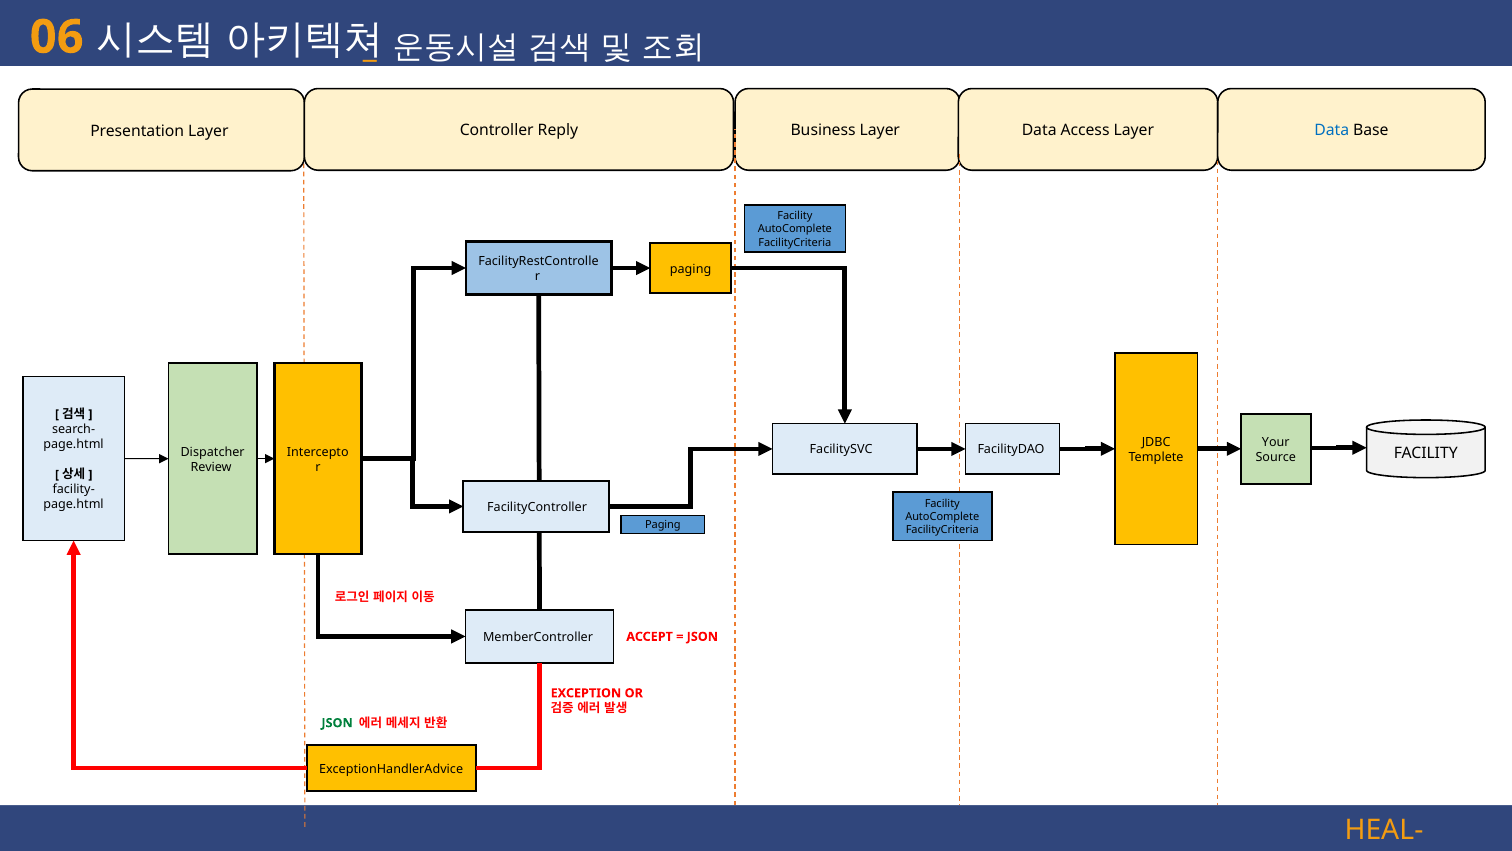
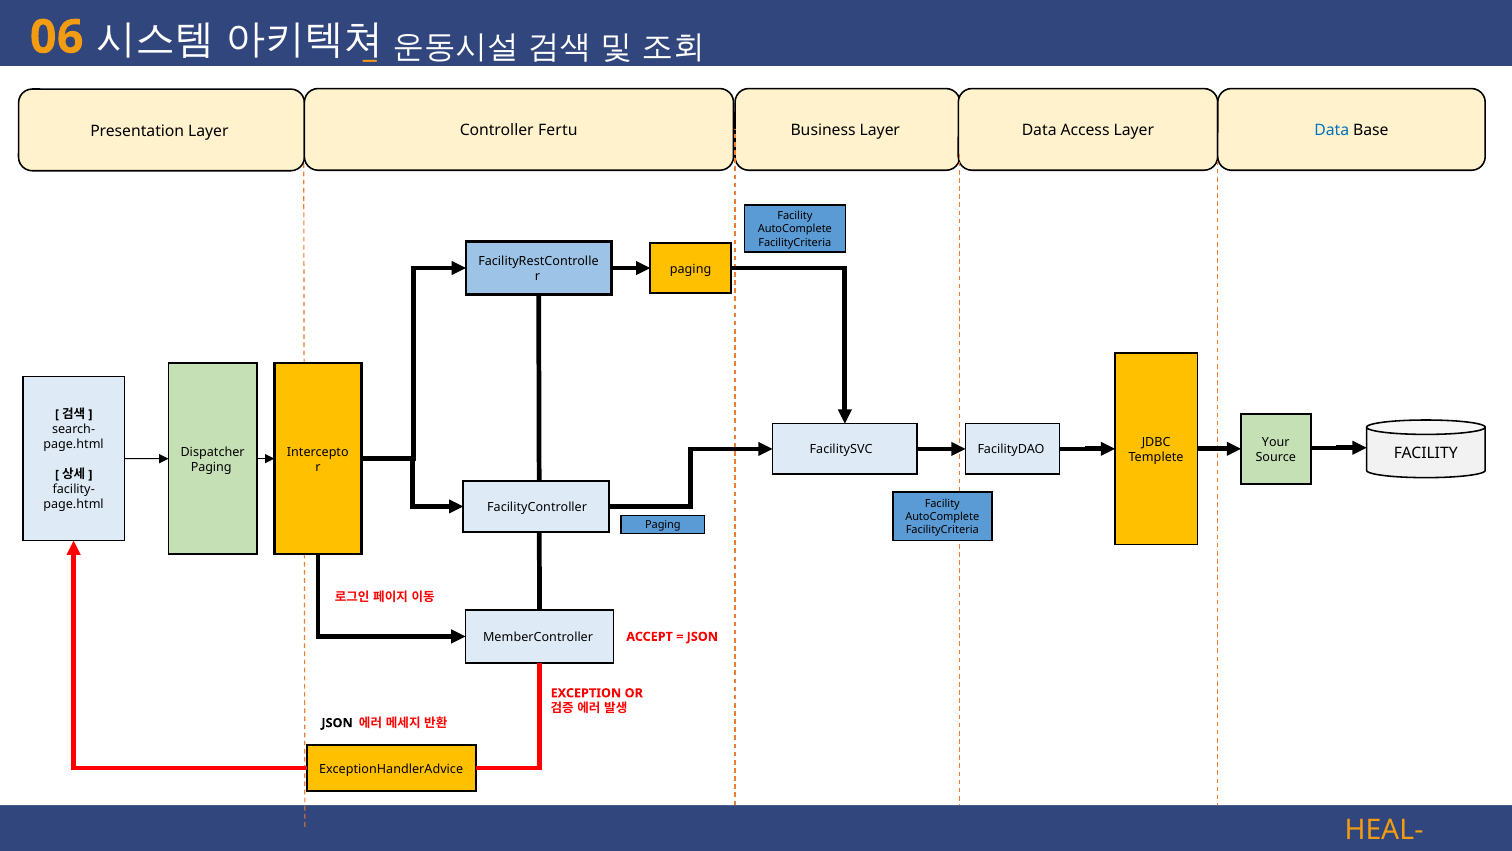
Reply: Reply -> Fertu (558, 130)
Review: Review -> Paging (211, 467)
JSON colour: green -> black (337, 723)
